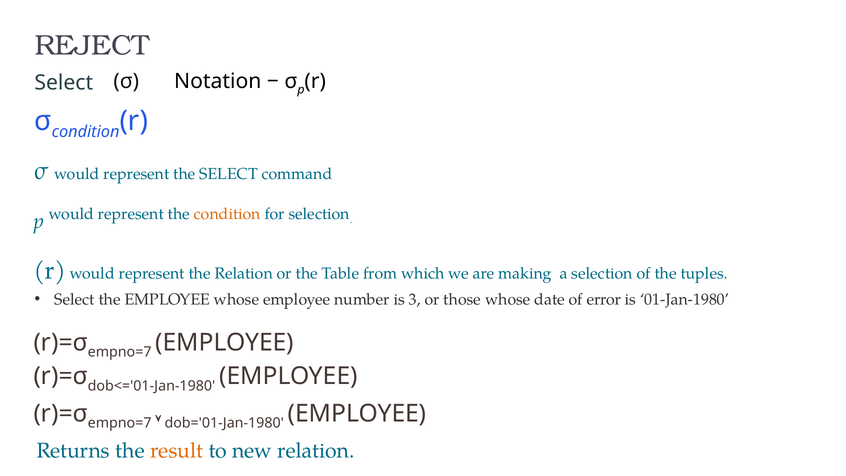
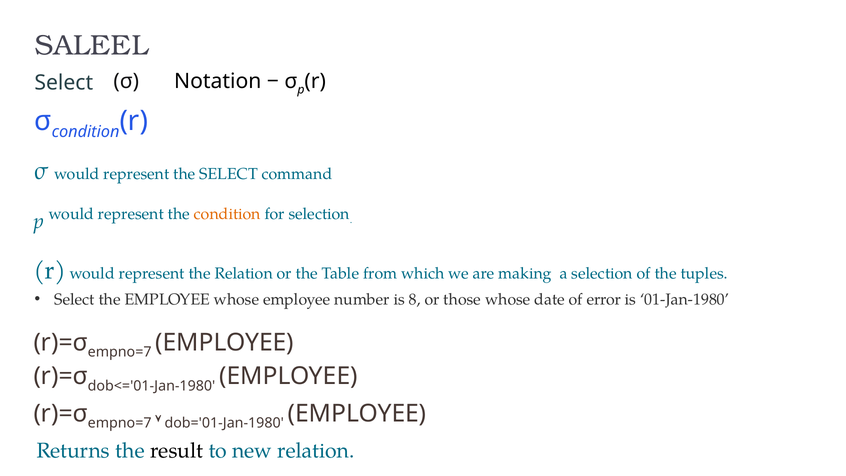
REJECT: REJECT -> SALEEL (92, 45)
3: 3 -> 8 (415, 299)
result colour: orange -> black (177, 451)
